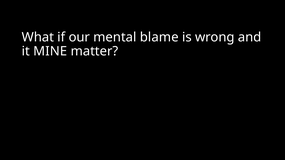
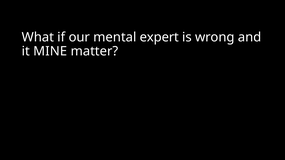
blame: blame -> expert (159, 37)
